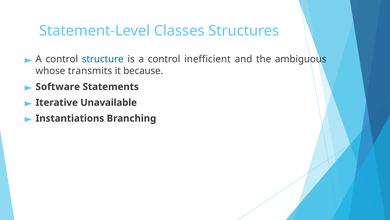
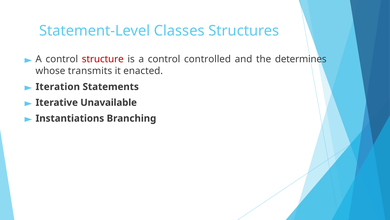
structure colour: blue -> red (103, 59)
inefficient: inefficient -> controlled (207, 59)
ambiguous: ambiguous -> determines (301, 59)
because: because -> enacted (143, 71)
Software: Software -> Iteration (58, 87)
